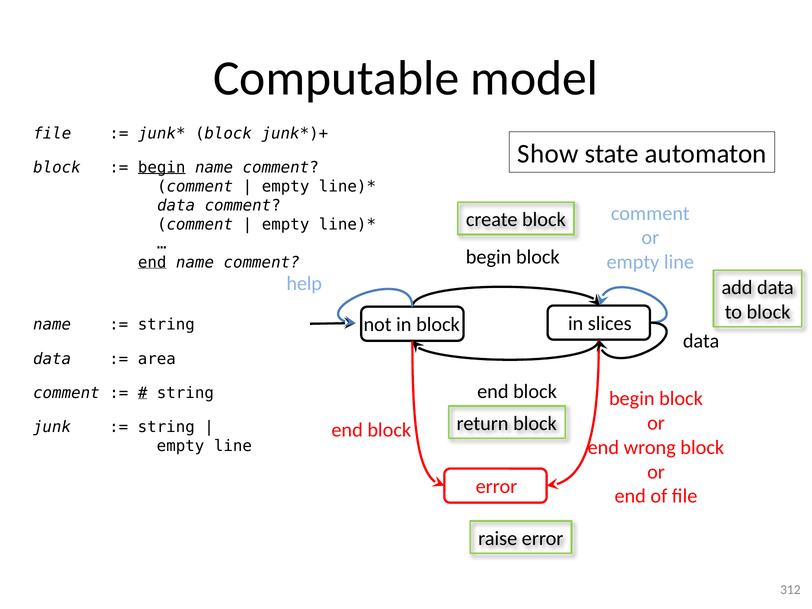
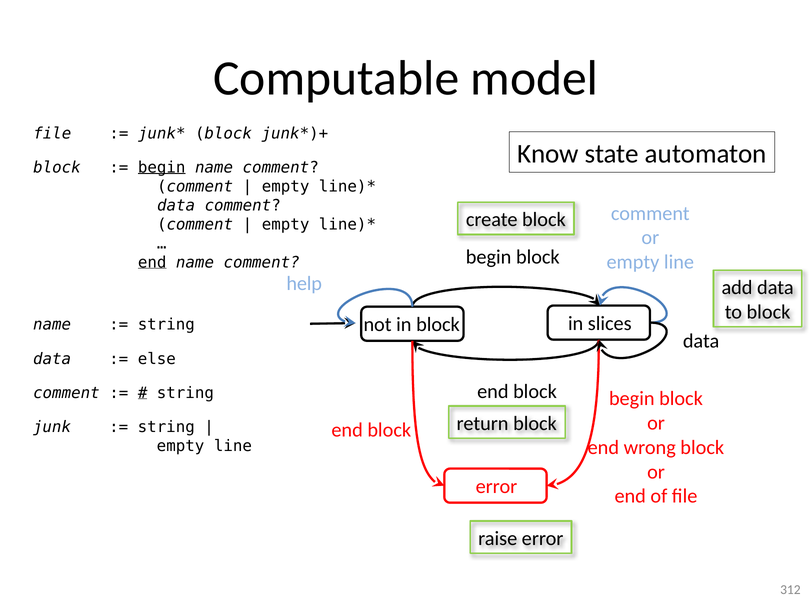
Show: Show -> Know (548, 154)
area: area -> else (157, 359)
